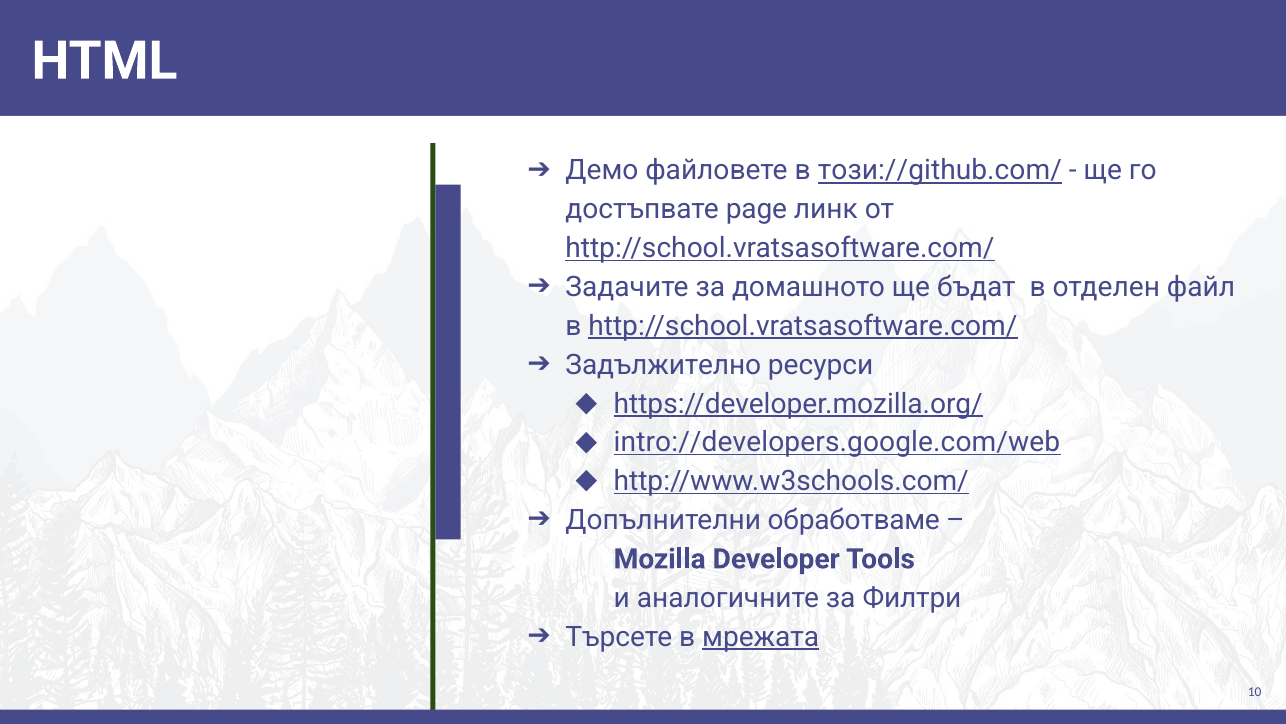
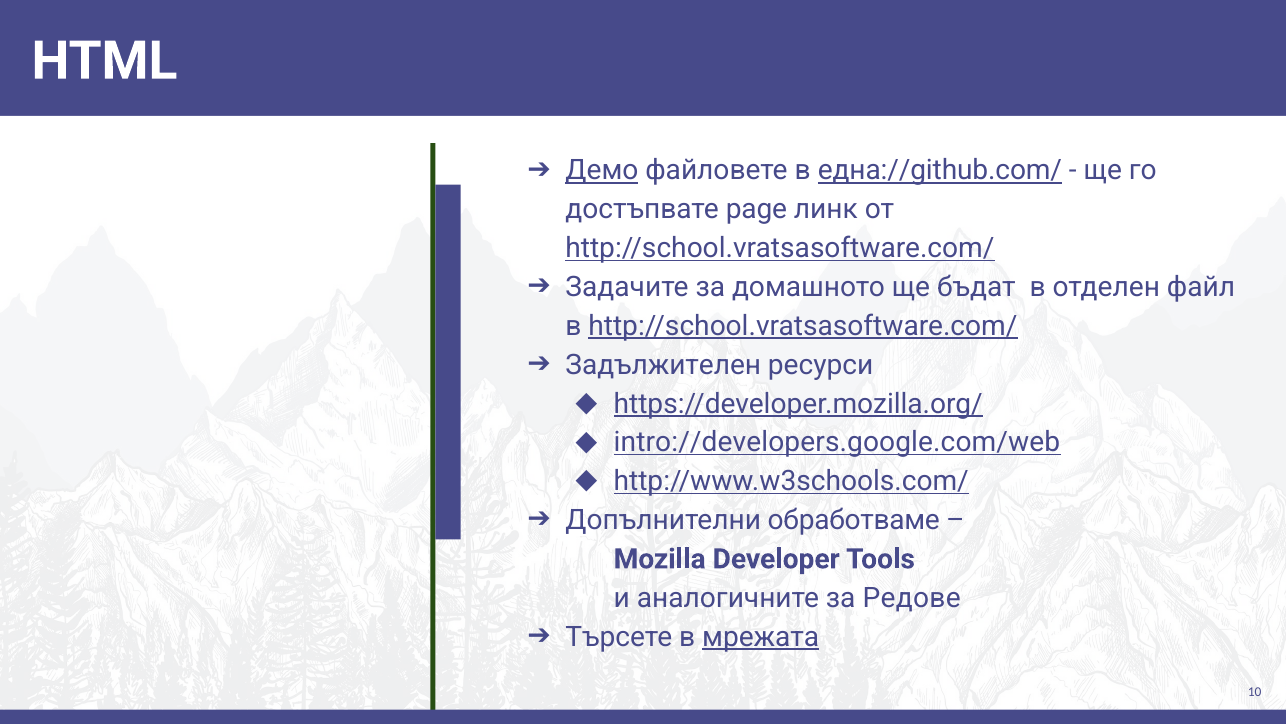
Демо underline: none -> present (602, 171)
този://github.com/: този://github.com/ -> една://github.com/ (940, 171)
Задължително: Задължително -> Задължителен (663, 365)
Филтри: Филтри -> Редове (912, 597)
